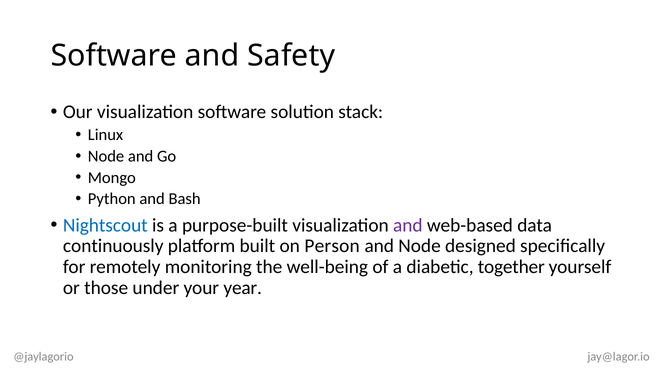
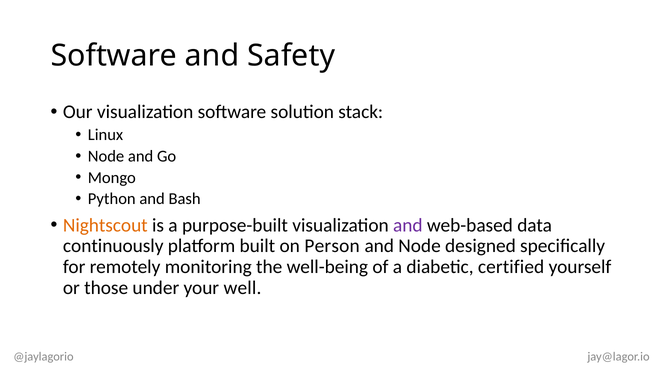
Nightscout colour: blue -> orange (105, 225)
together: together -> certified (511, 267)
year: year -> well (242, 288)
